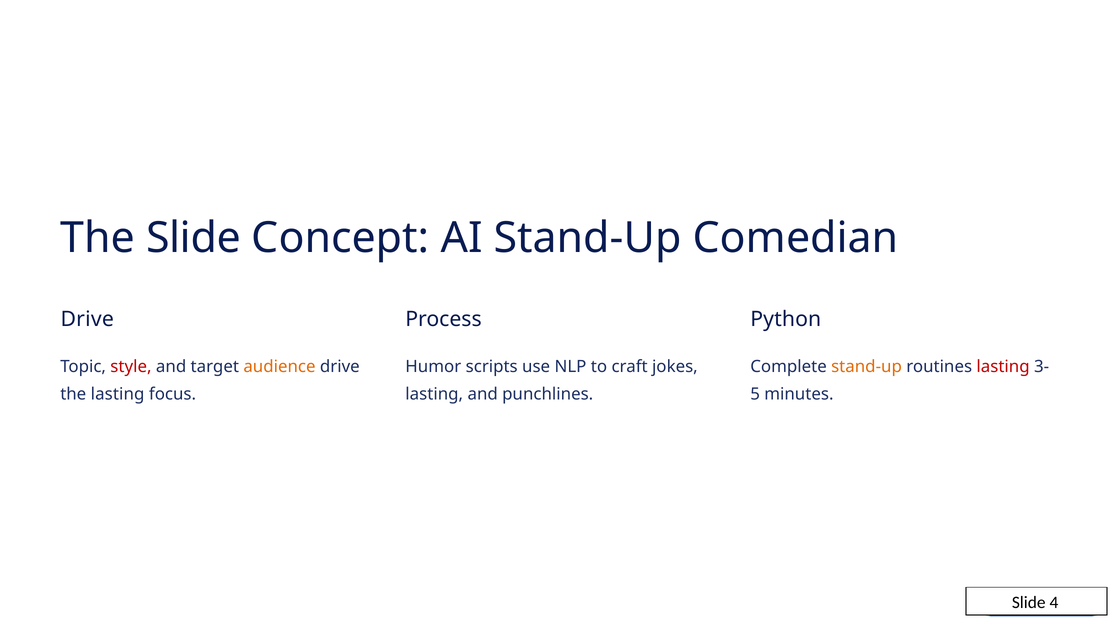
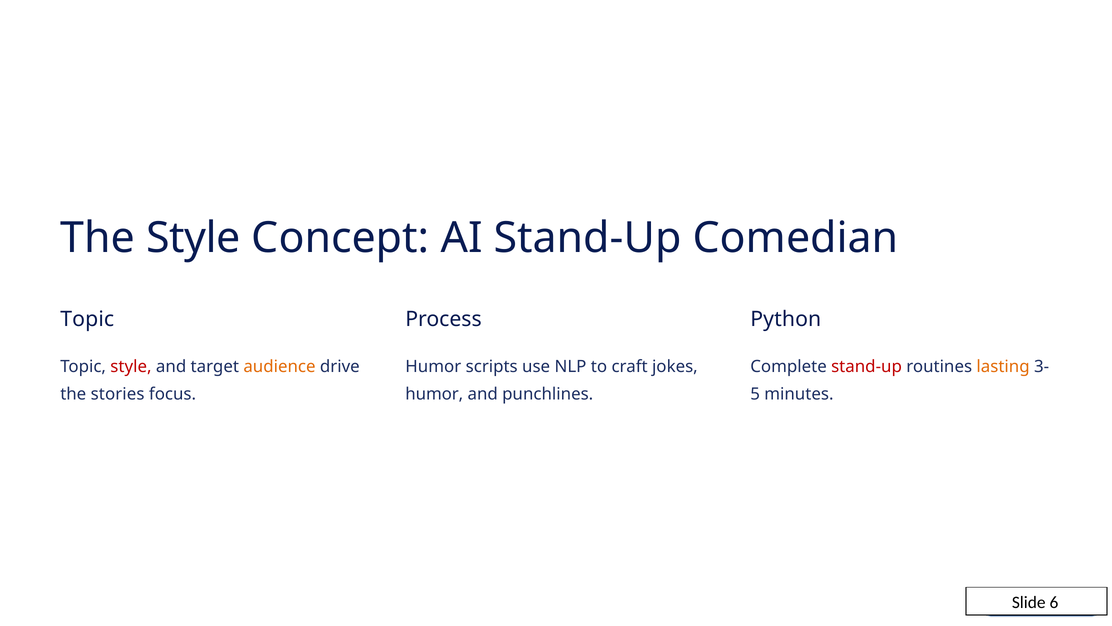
The Slide: Slide -> Style (193, 238)
Drive: Drive -> Topic (87, 319)
stand-up colour: orange -> red (867, 367)
lasting colour: red -> orange (1003, 367)
the lasting: lasting -> stories (118, 394)
lasting: lasting -> humor (434, 394)
4: 4 -> 6 (1054, 602)
